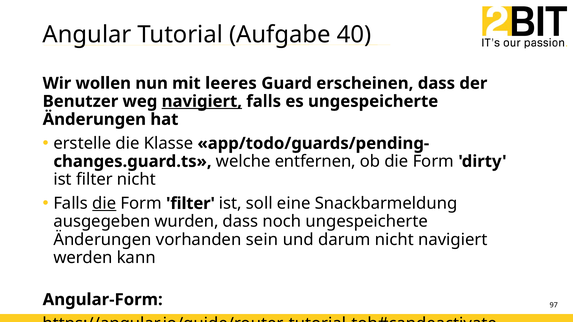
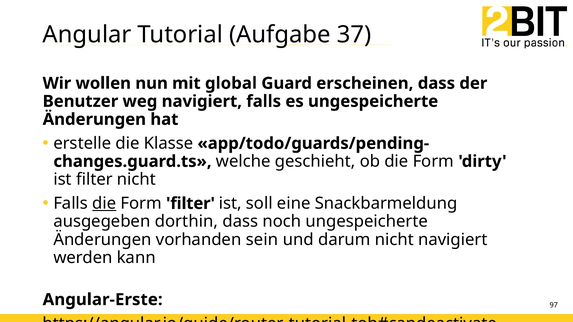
40: 40 -> 37 (354, 35)
leeres: leeres -> global (231, 83)
navigiert underline: present -> none (202, 101)
entfernen: entfernen -> geschieht (315, 162)
wurden: wurden -> dorthin (186, 222)
Angular-Form: Angular-Form -> Angular-Erste (103, 300)
